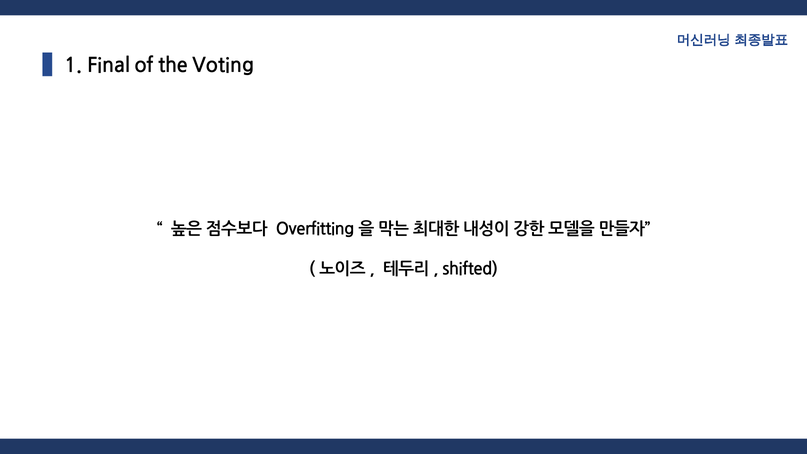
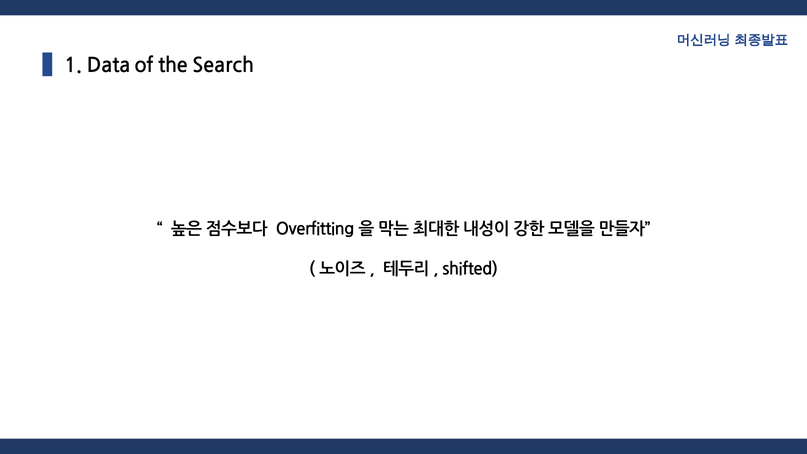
Final: Final -> Data (109, 66)
Voting: Voting -> Search (223, 66)
